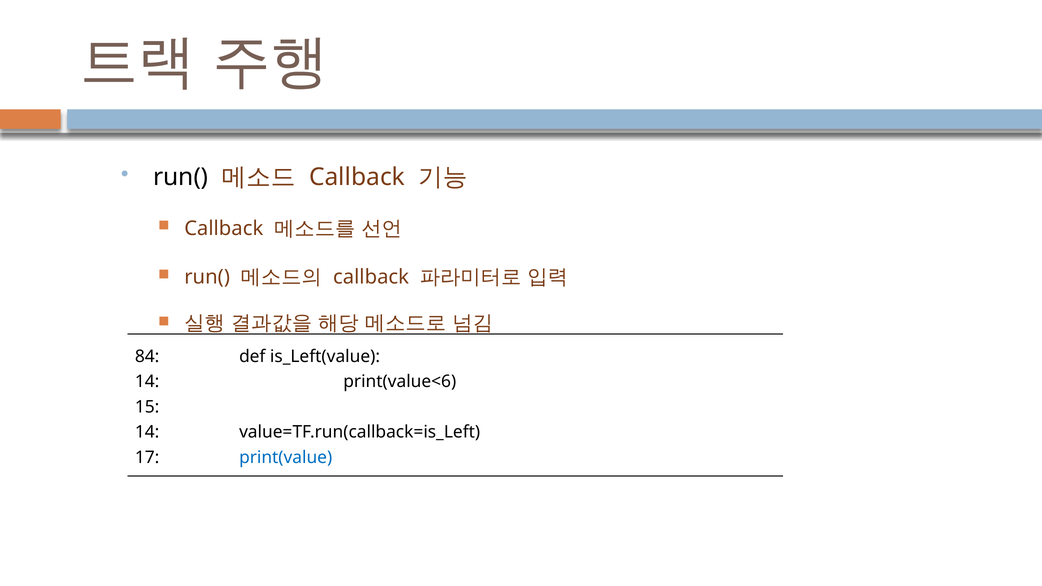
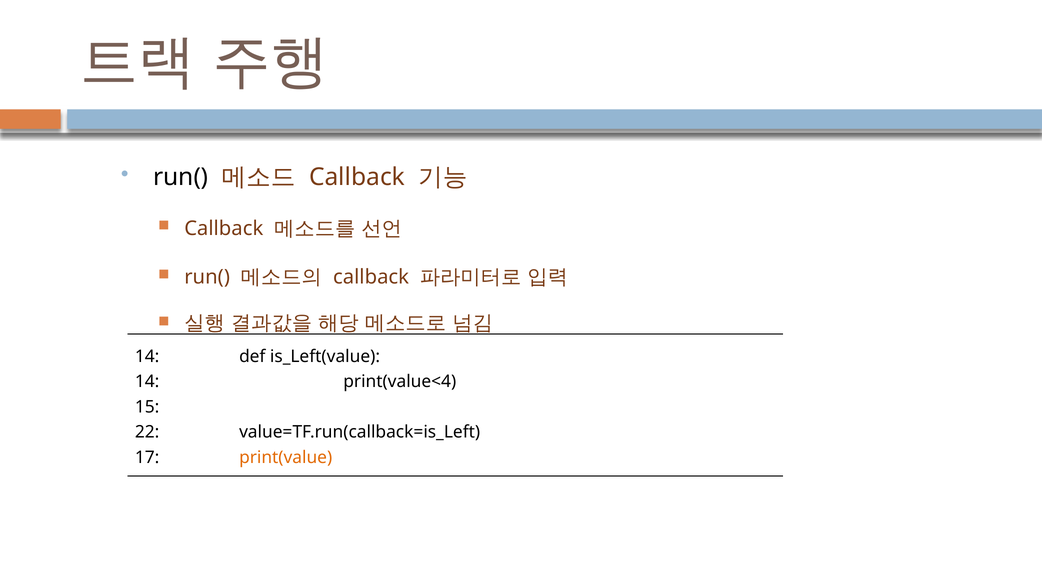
84: 84 -> 14 (147, 356)
print(value<6: print(value<6 -> print(value<4 (400, 382)
14: 14 -> 22 (147, 432)
print(value colour: blue -> orange (286, 457)
